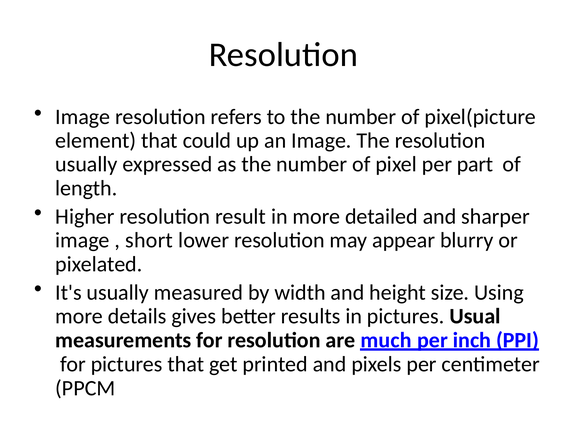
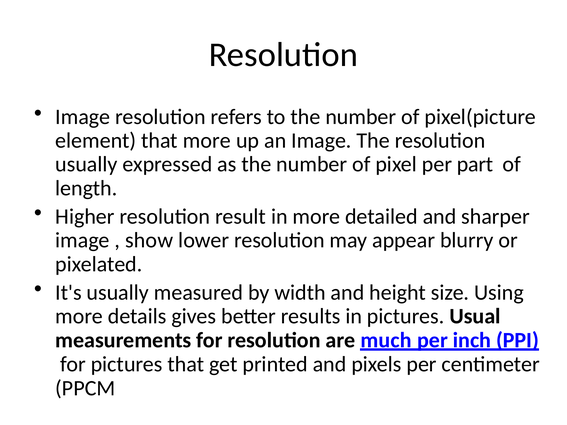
that could: could -> more (207, 141)
short: short -> show (149, 240)
